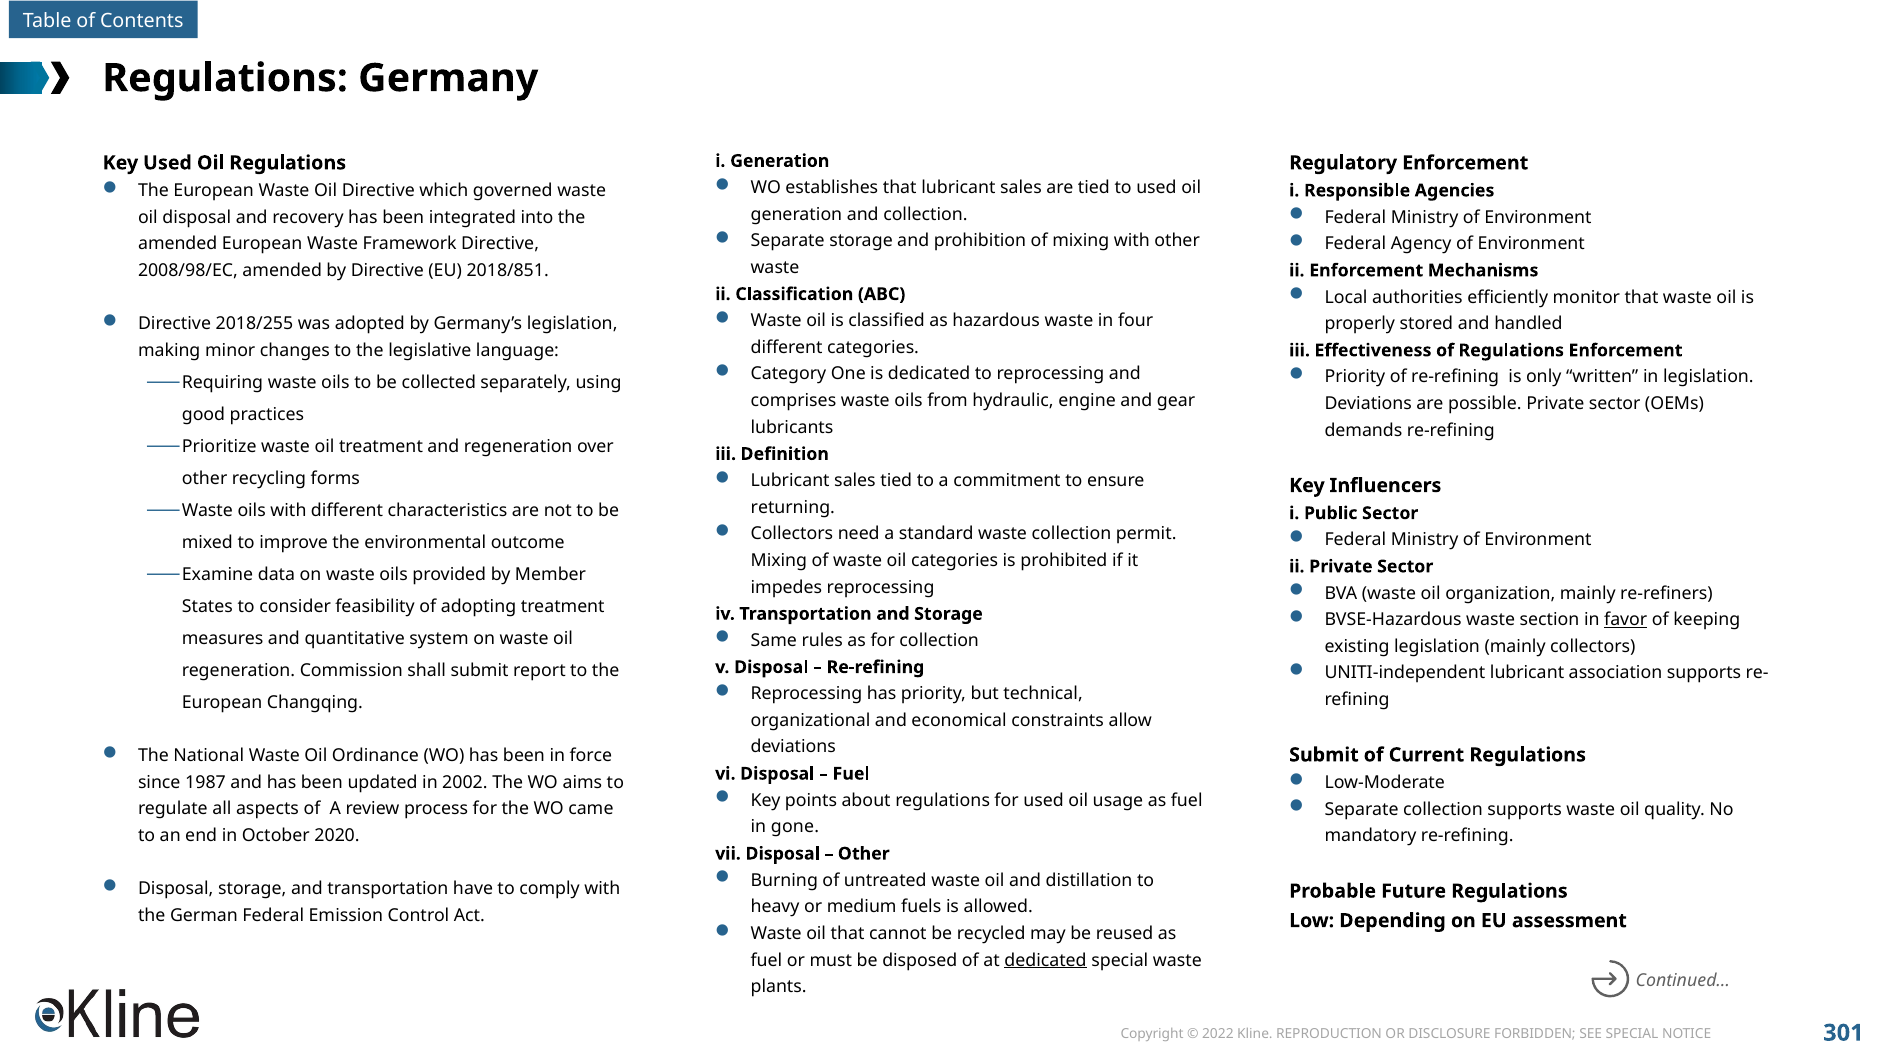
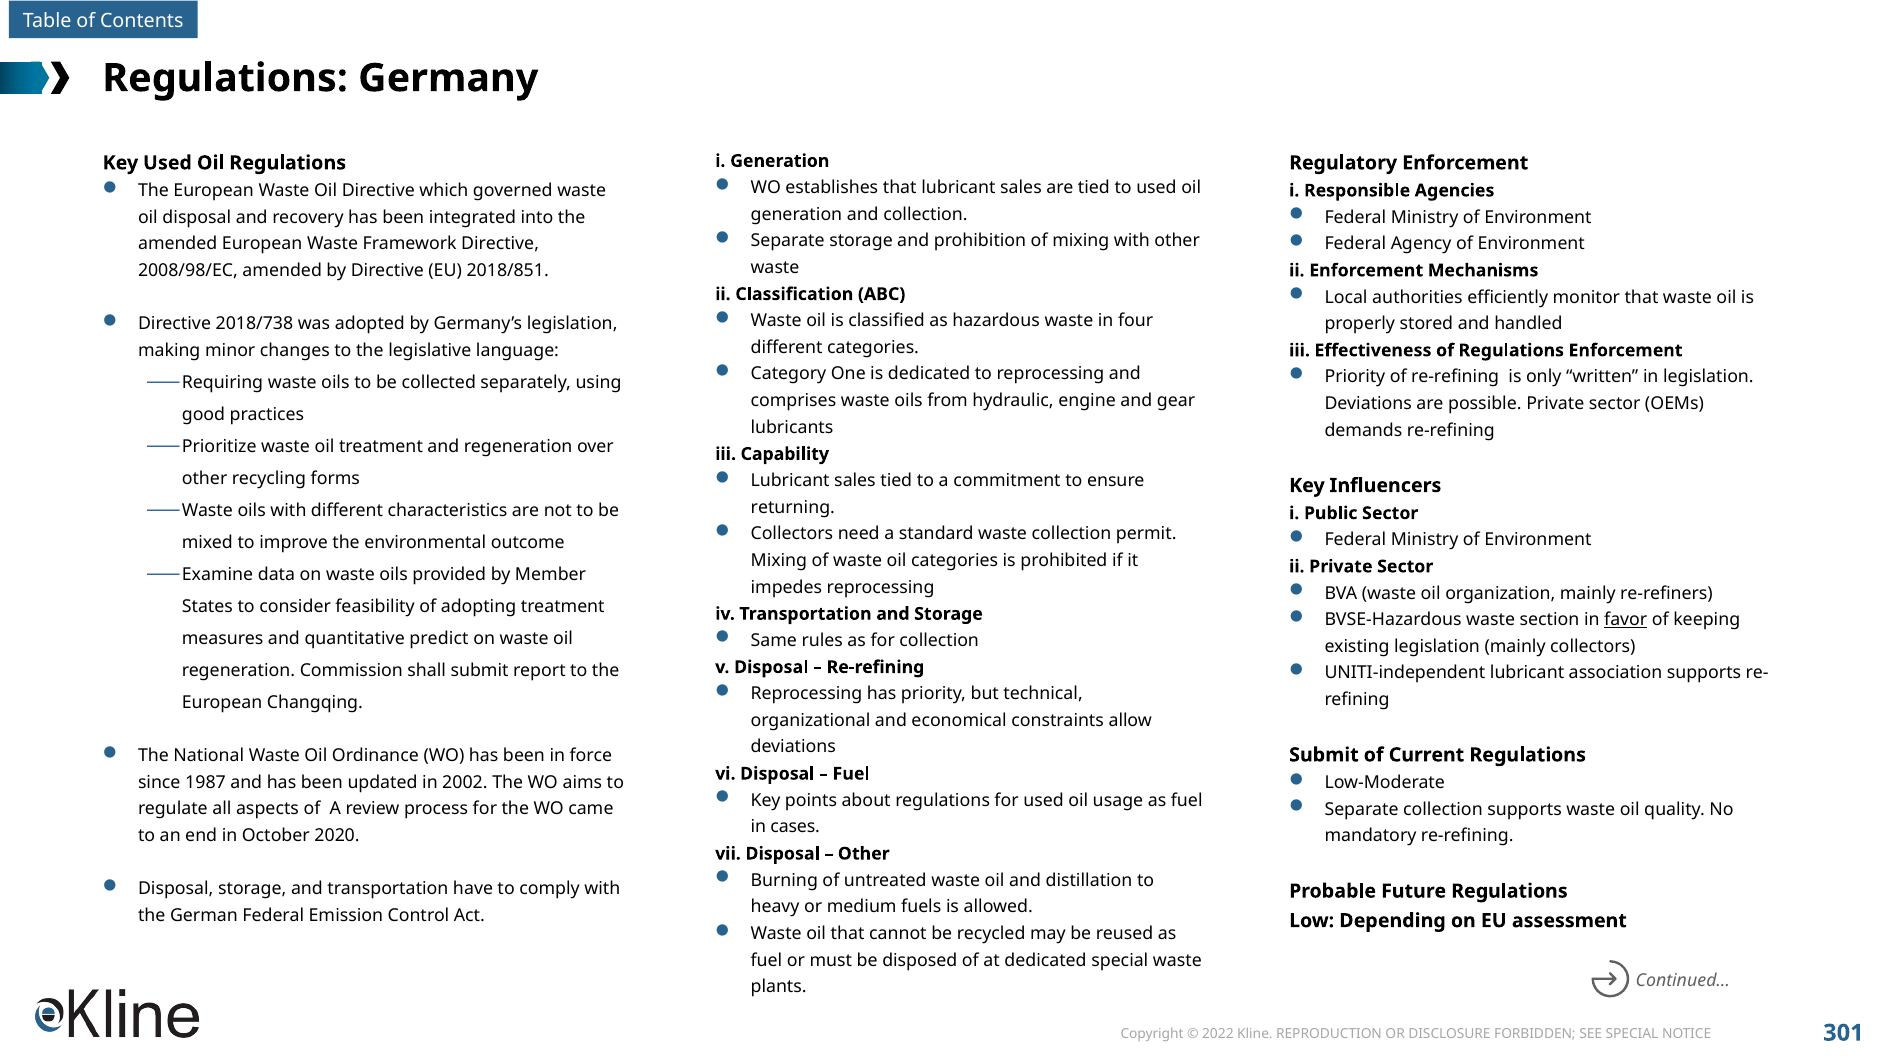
2018/255: 2018/255 -> 2018/738 (254, 324)
Definition: Definition -> Capability (785, 454)
system: system -> predict (439, 639)
gone: gone -> cases (795, 827)
dedicated underline: present -> none (1046, 960)
